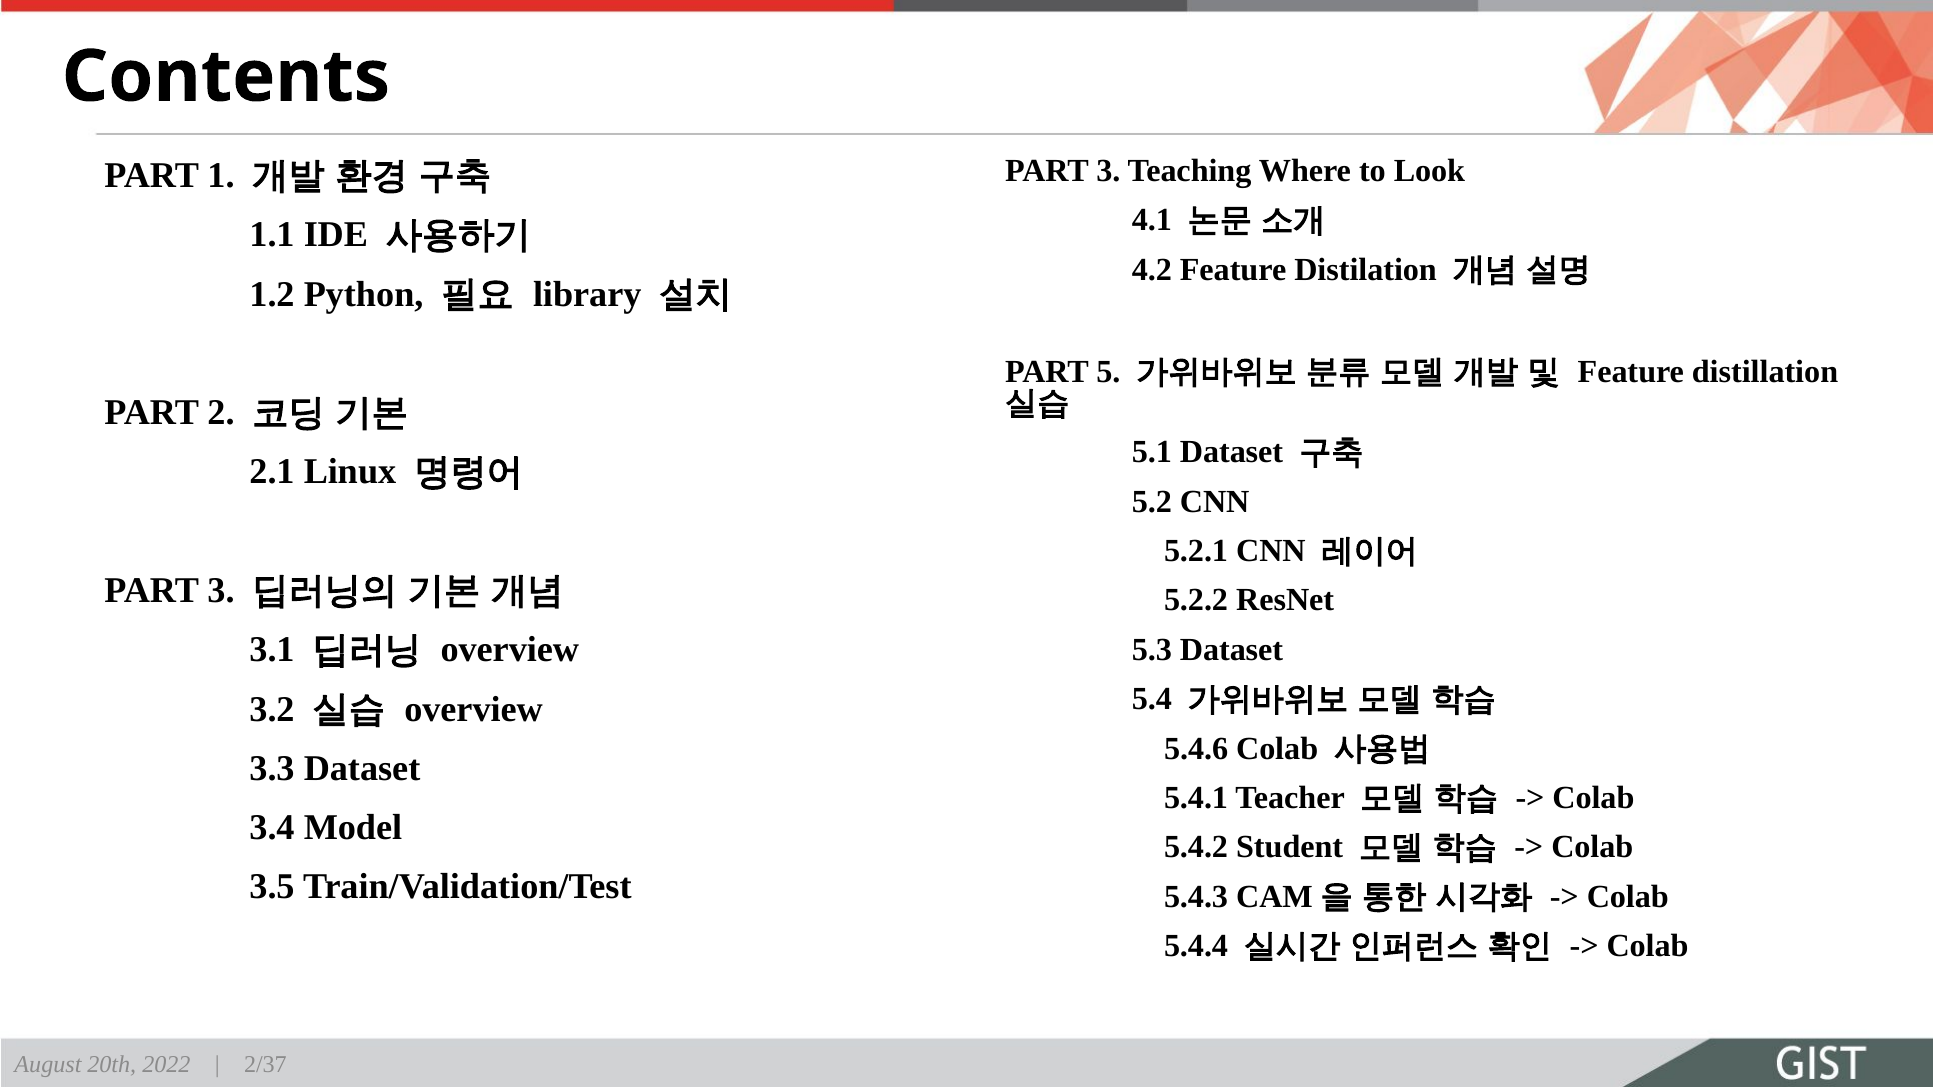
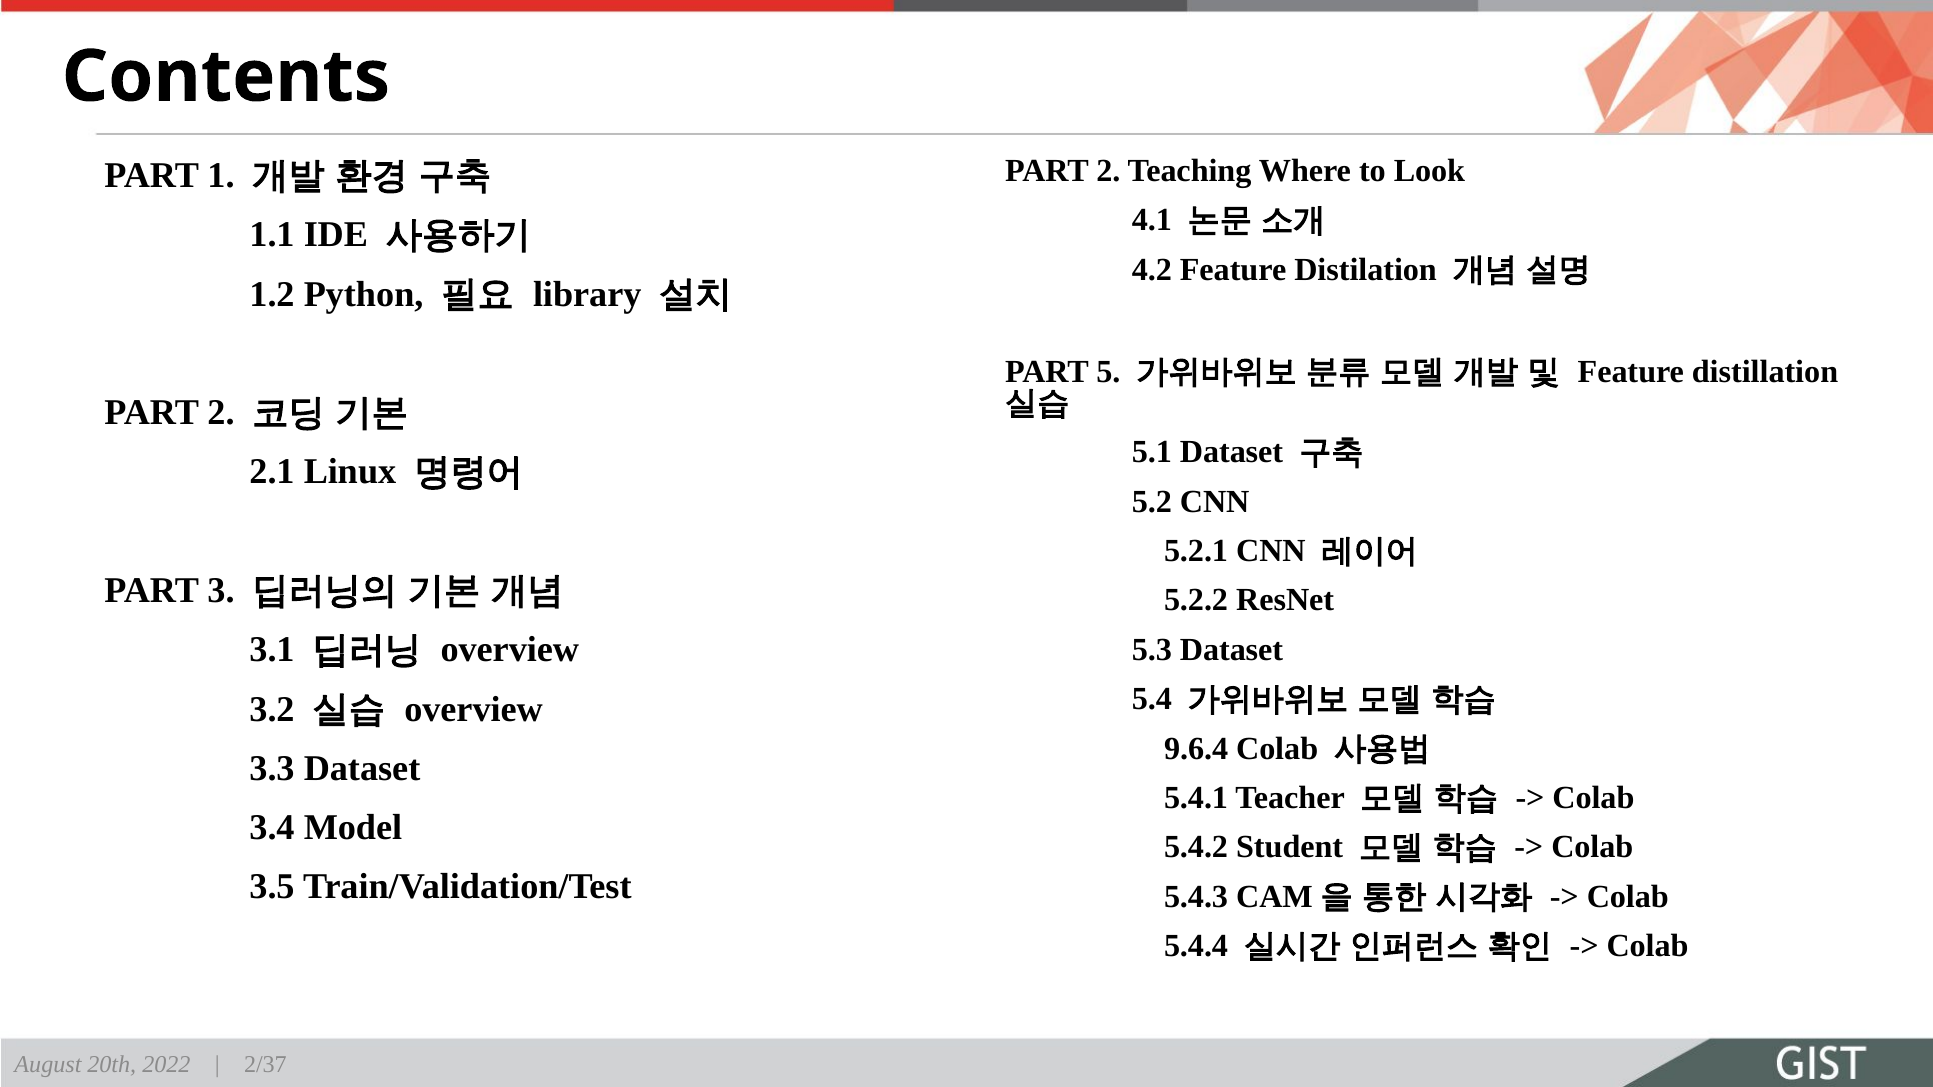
3: 3 -> 2 (1108, 171)
5.4.6: 5.4.6 -> 9.6.4 (1196, 749)
